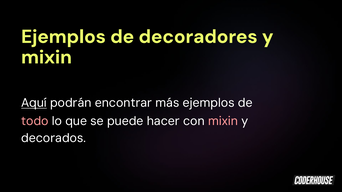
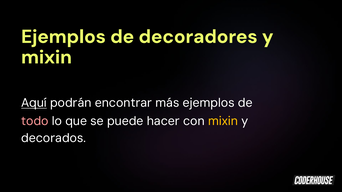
mixin colour: pink -> yellow (223, 121)
